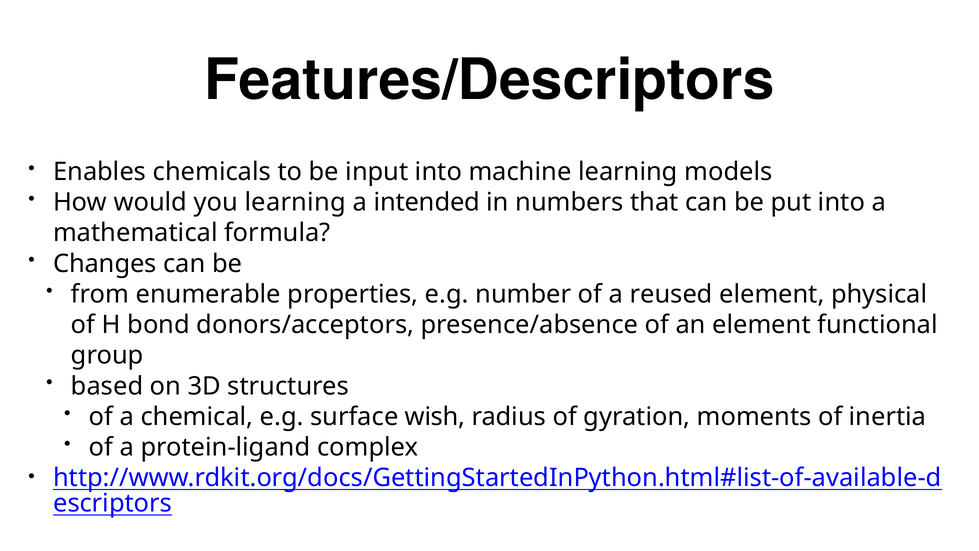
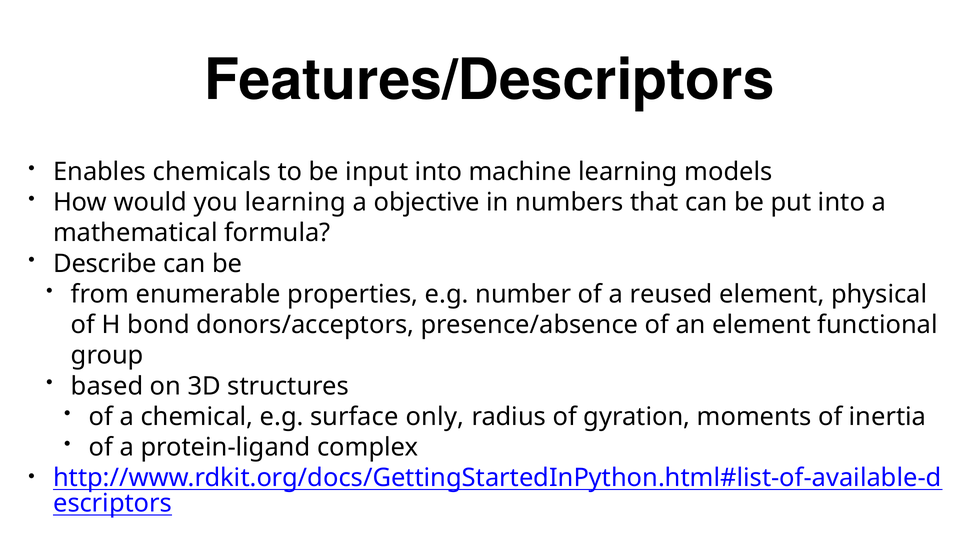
intended: intended -> objective (427, 202)
Changes: Changes -> Describe (105, 264)
wish: wish -> only (435, 417)
